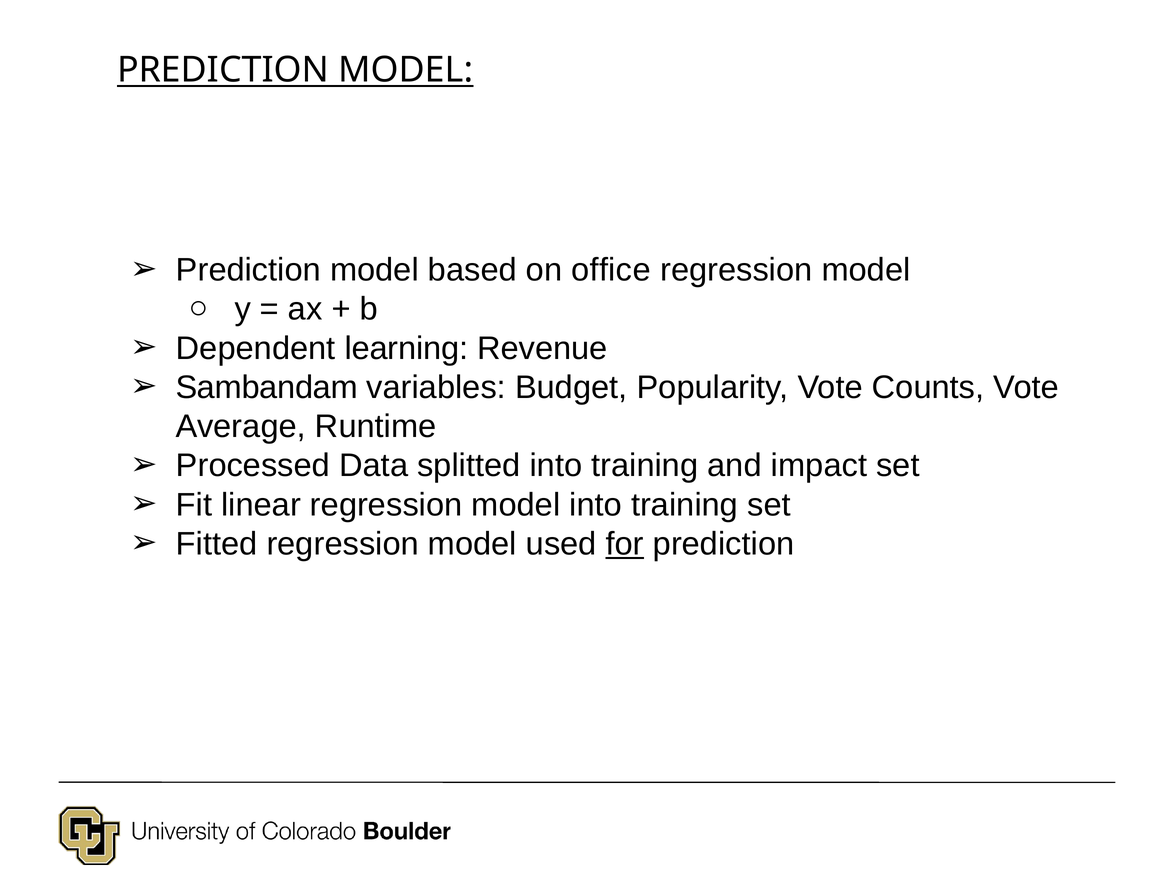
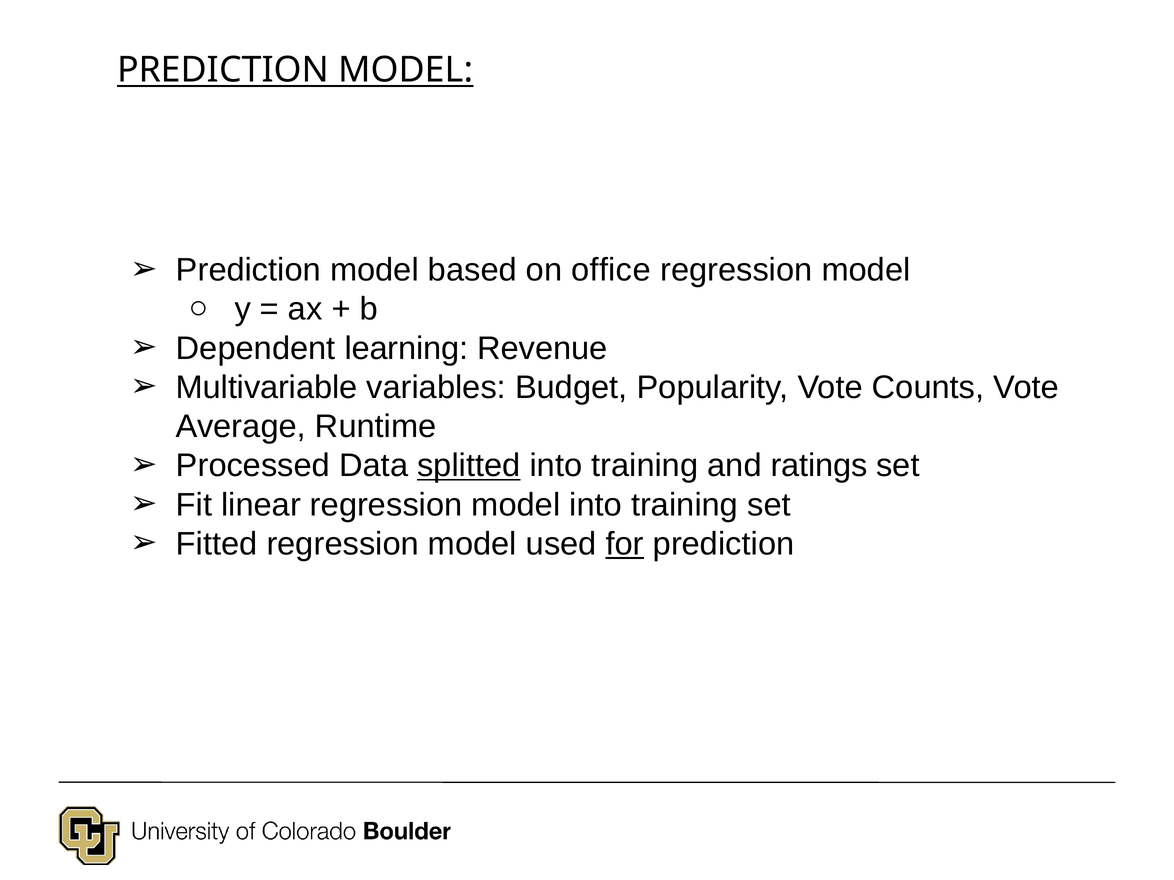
Sambandam: Sambandam -> Multivariable (267, 388)
splitted underline: none -> present (469, 466)
impact: impact -> ratings (819, 466)
